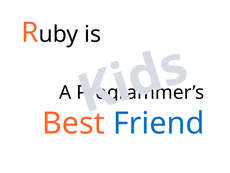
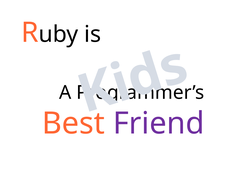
Friend colour: blue -> purple (159, 123)
